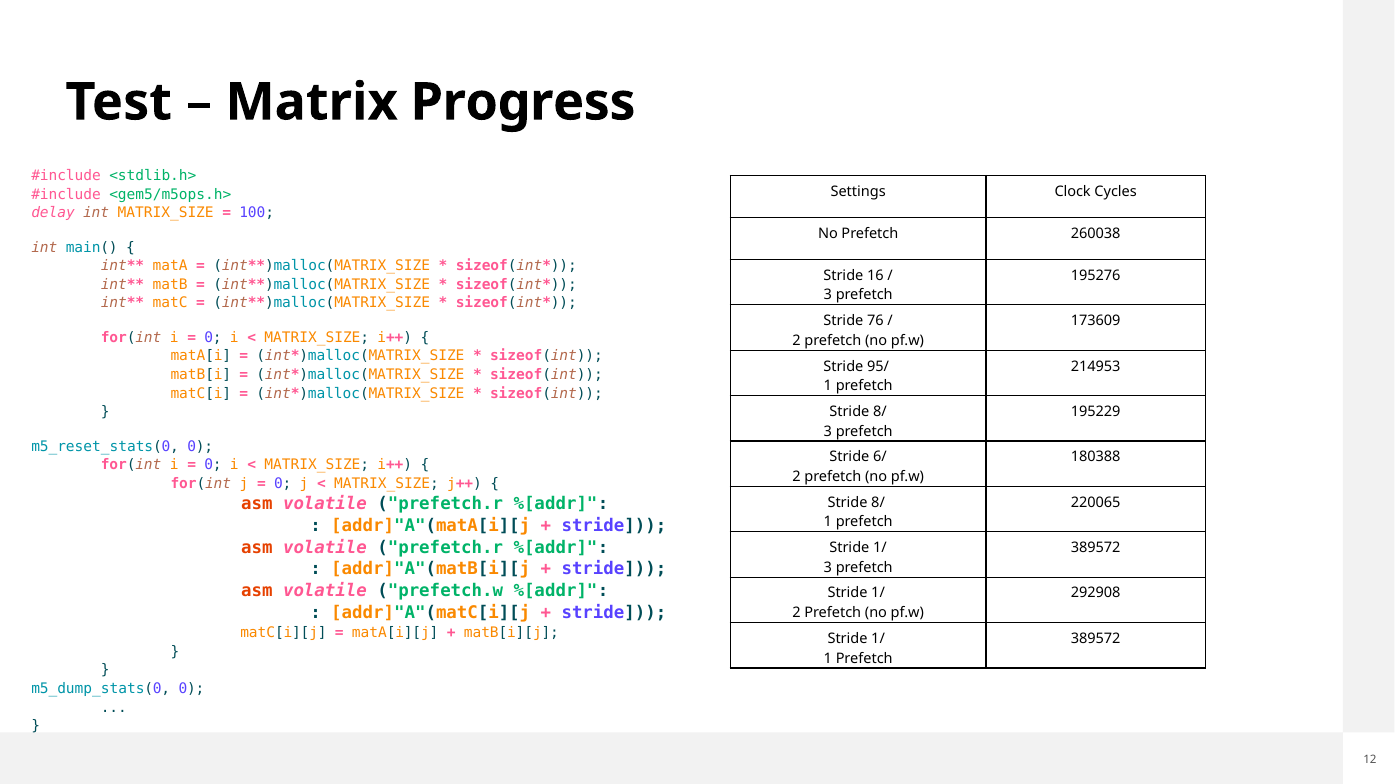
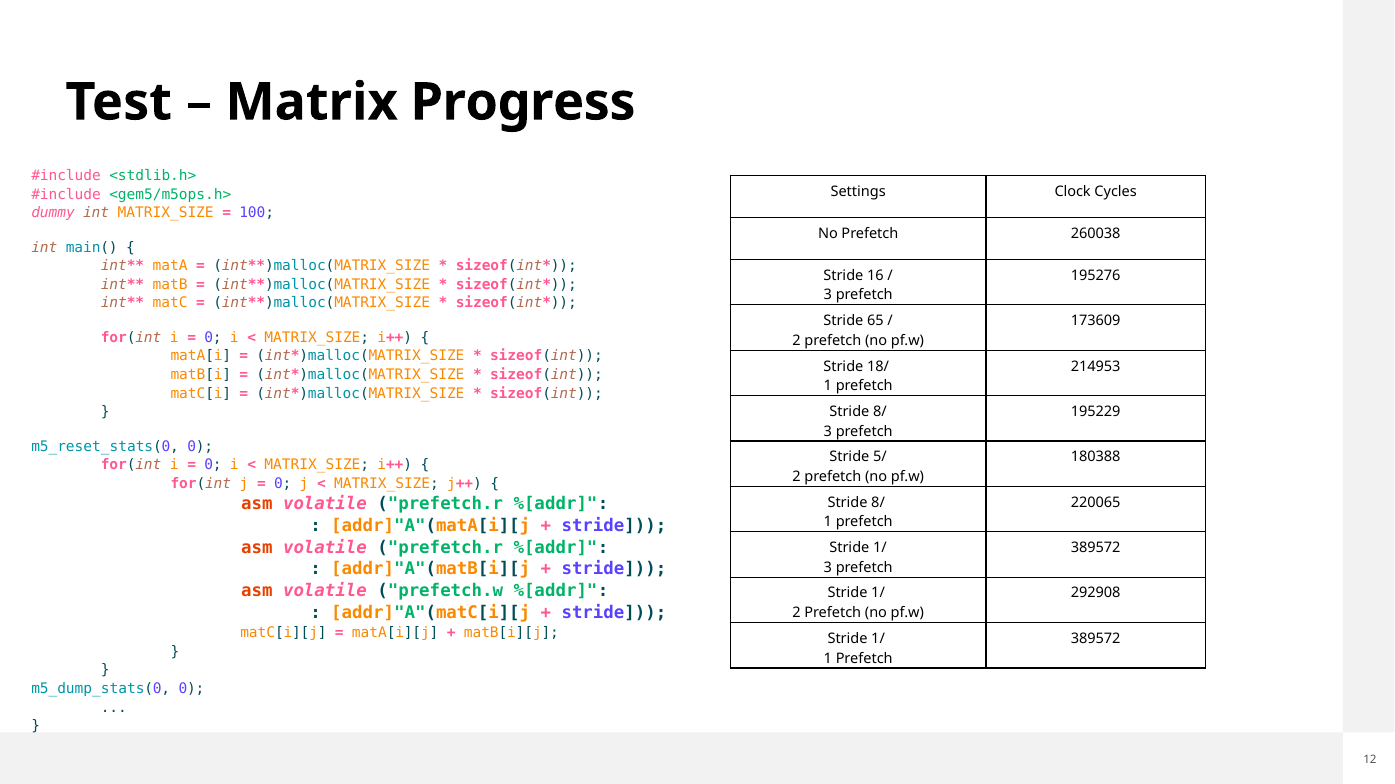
delay: delay -> dummy (53, 213)
76: 76 -> 65 (875, 321)
95/: 95/ -> 18/ (878, 367)
6/: 6/ -> 5/ (880, 457)
